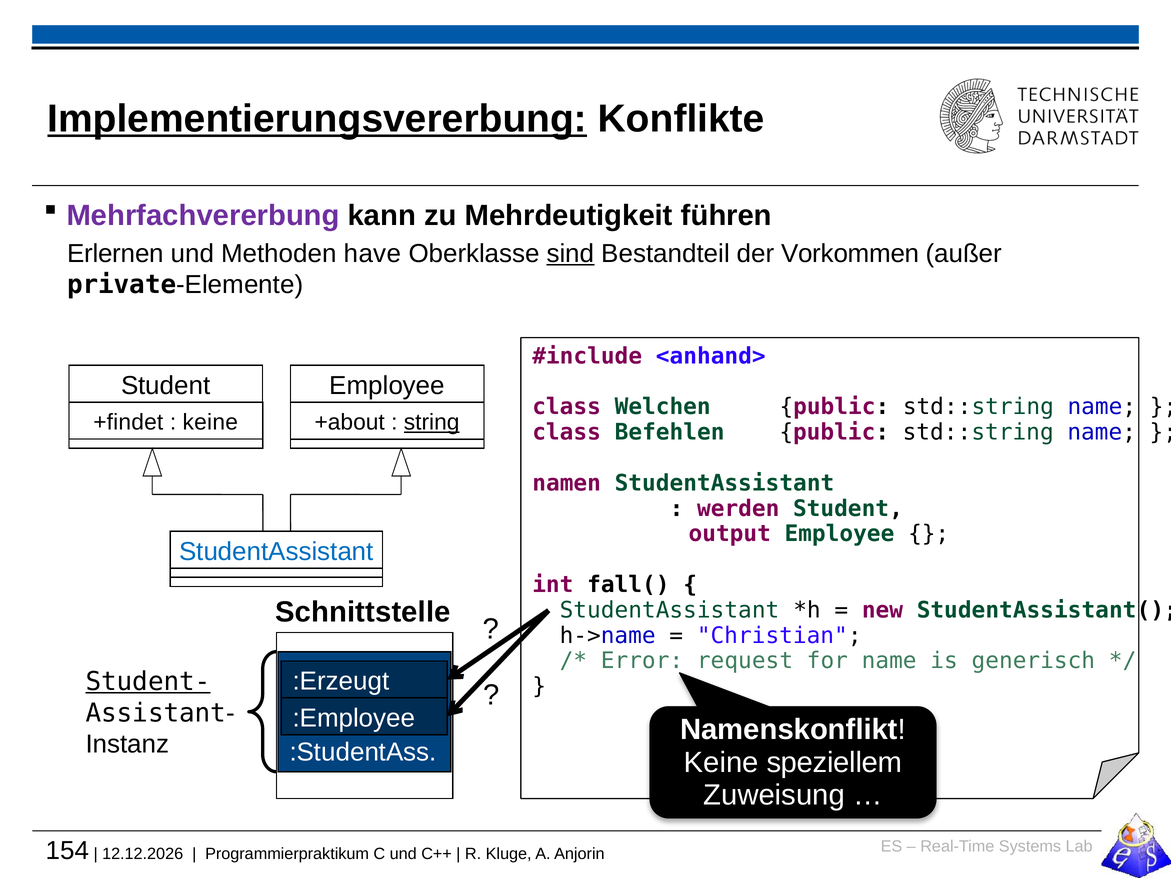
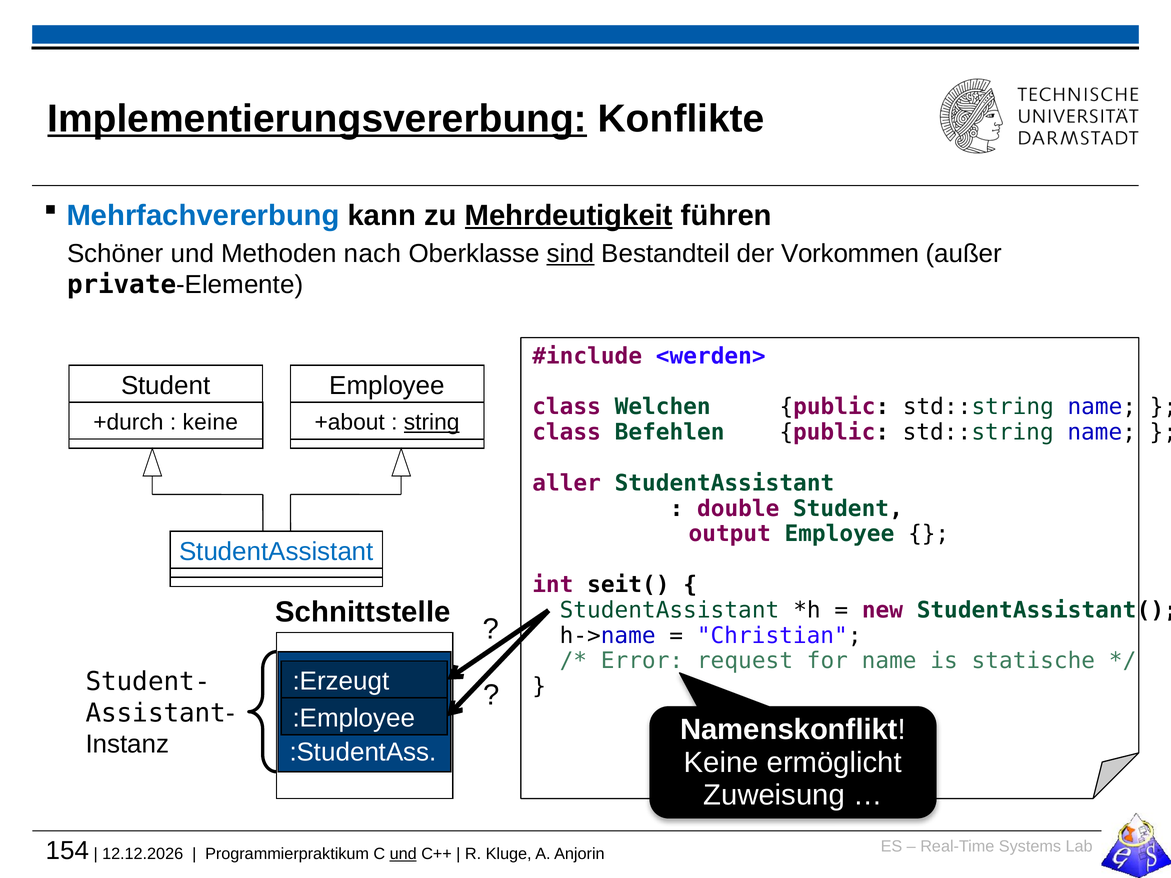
Mehrfachvererbung colour: purple -> blue (203, 216)
Mehrdeutigkeit underline: none -> present (569, 216)
Erlernen: Erlernen -> Schöner (115, 254)
have: have -> nach (372, 254)
<anhand>: <anhand> -> <werden> (711, 356)
+findet: +findet -> +durch (128, 422)
namen: namen -> aller (567, 483)
werden: werden -> double (738, 509)
fall(: fall( -> seit( (628, 585)
generisch: generisch -> statische (1033, 661)
Student- underline: present -> none (148, 682)
speziellem: speziellem -> ermöglicht (834, 763)
und underline: none -> present (403, 854)
